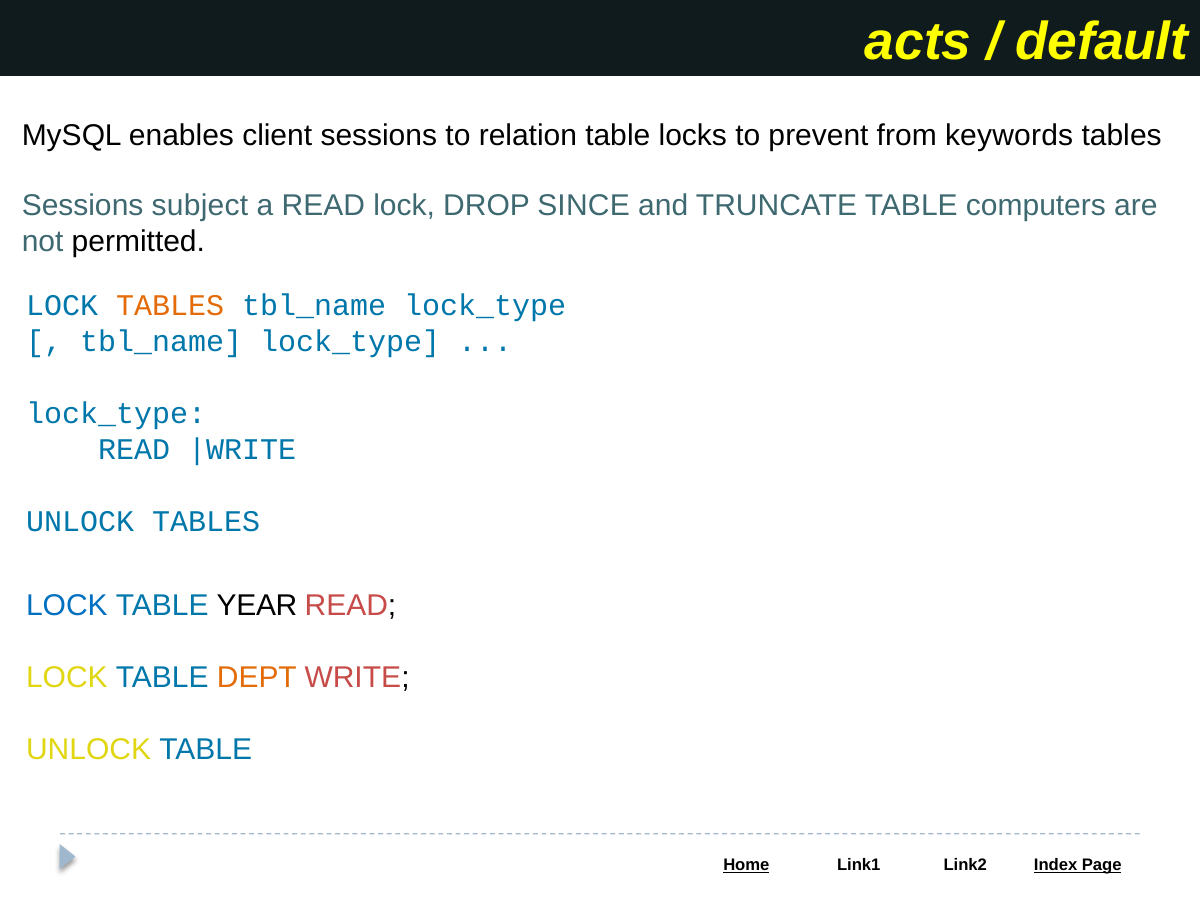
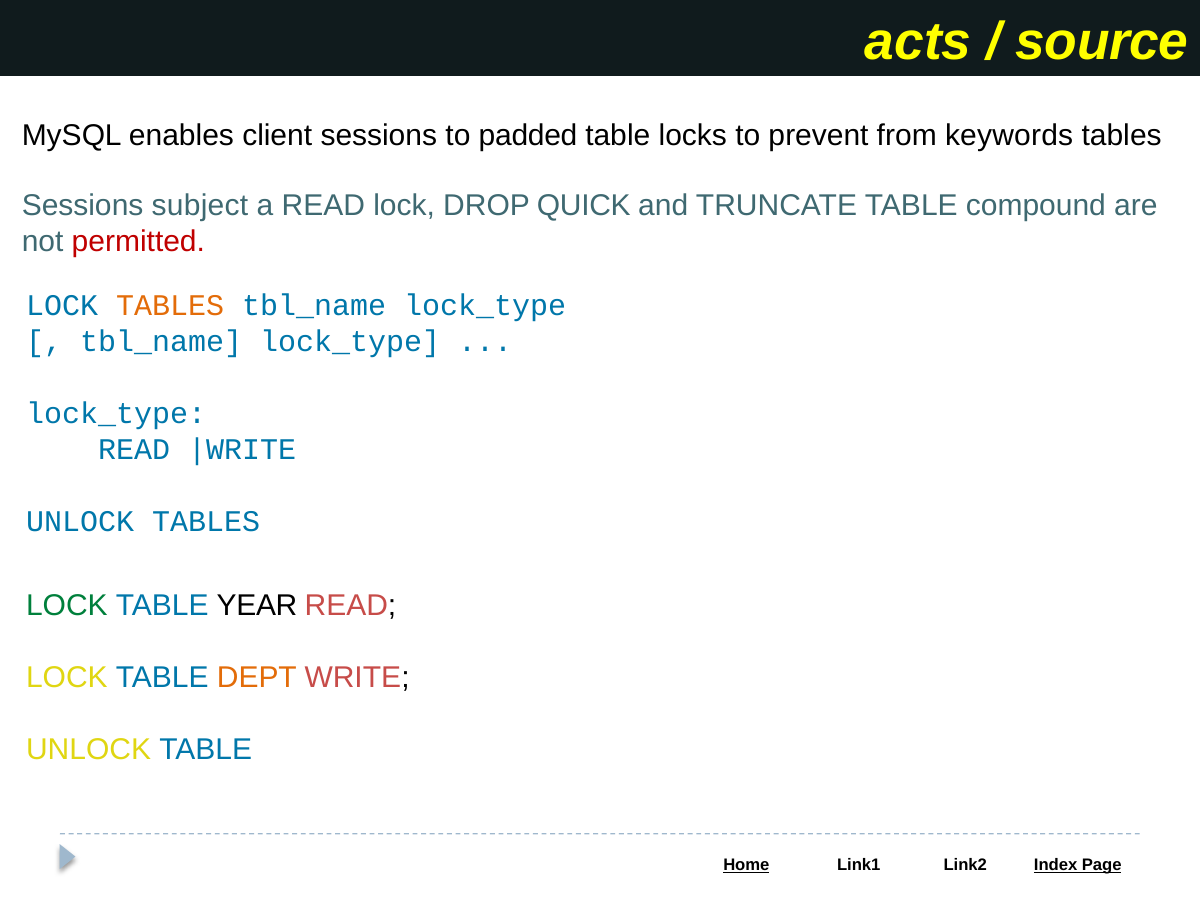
default: default -> source (1102, 42)
relation: relation -> padded (528, 136)
SINCE: SINCE -> QUICK (584, 206)
computers: computers -> compound (1036, 206)
permitted colour: black -> red (138, 242)
LOCK colour: blue -> green (67, 606)
